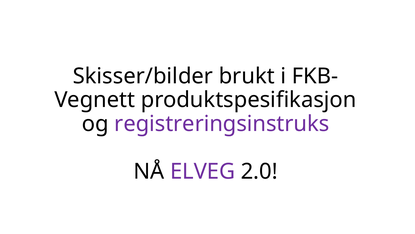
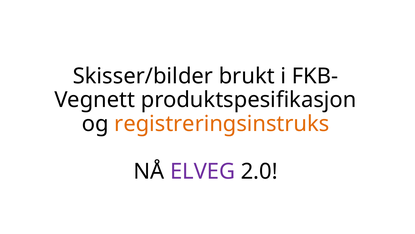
registreringsinstruks colour: purple -> orange (222, 124)
